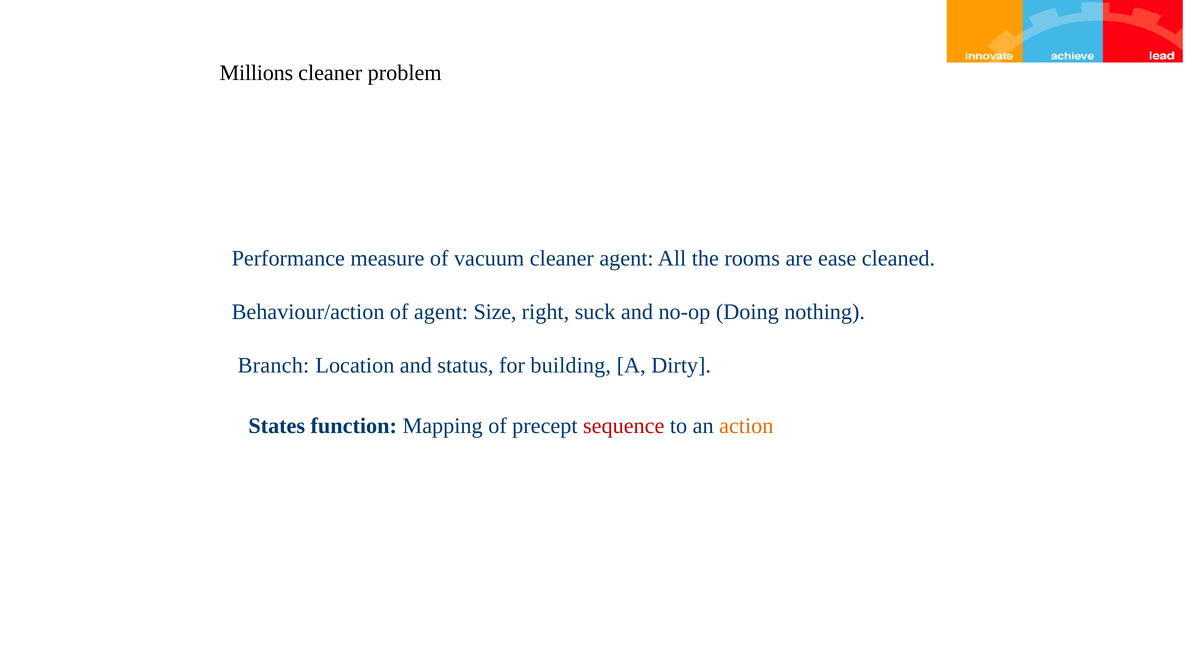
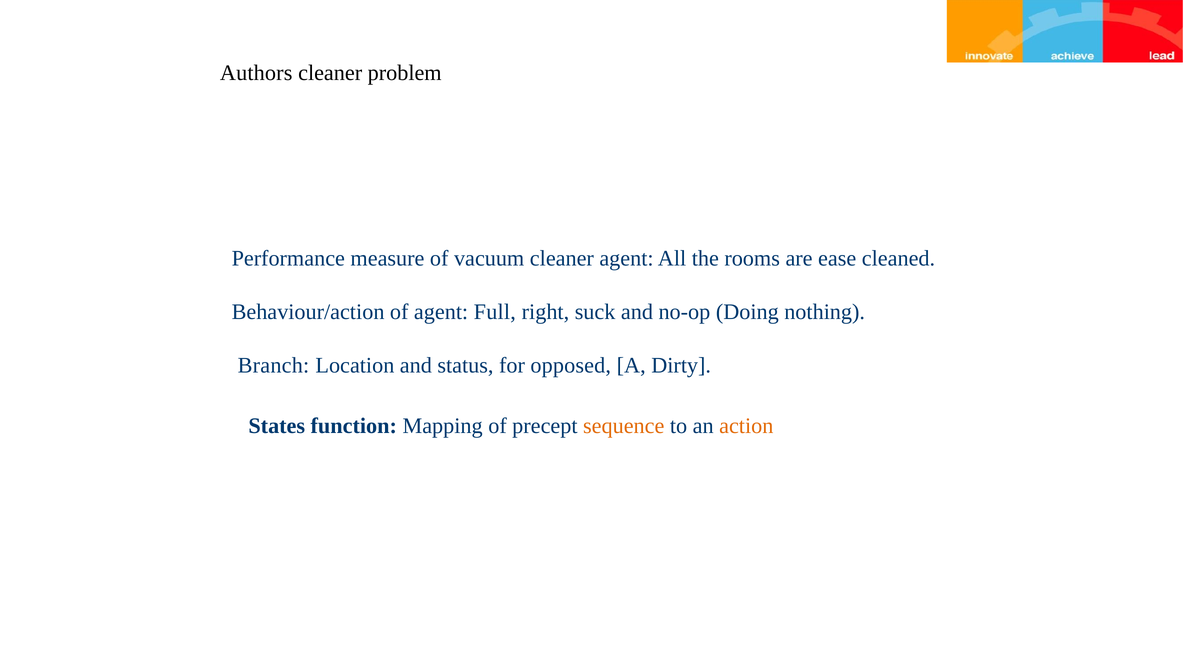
Millions: Millions -> Authors (256, 73)
Size: Size -> Full (495, 312)
building: building -> opposed (571, 366)
sequence colour: red -> orange (624, 426)
